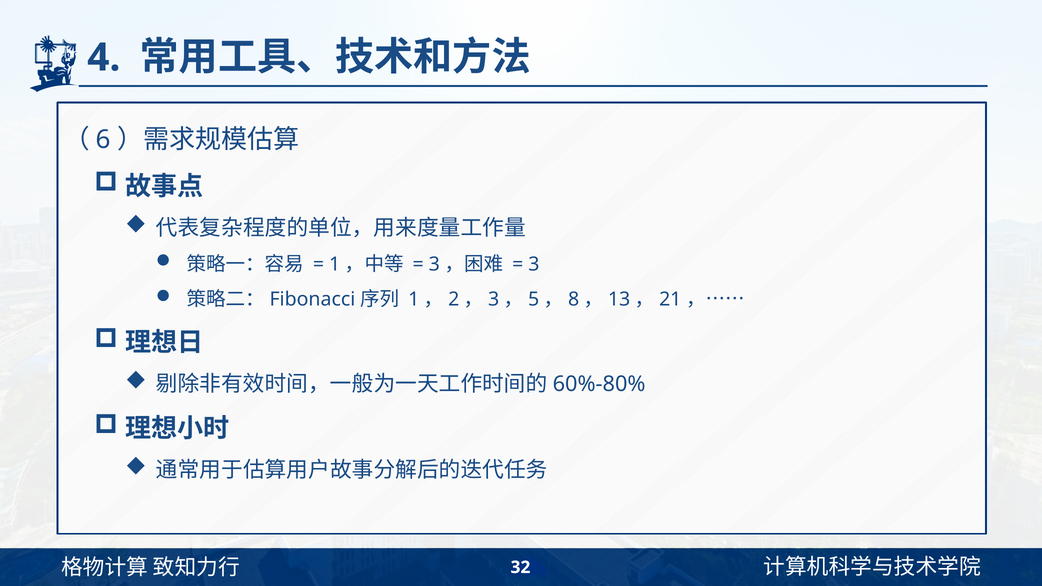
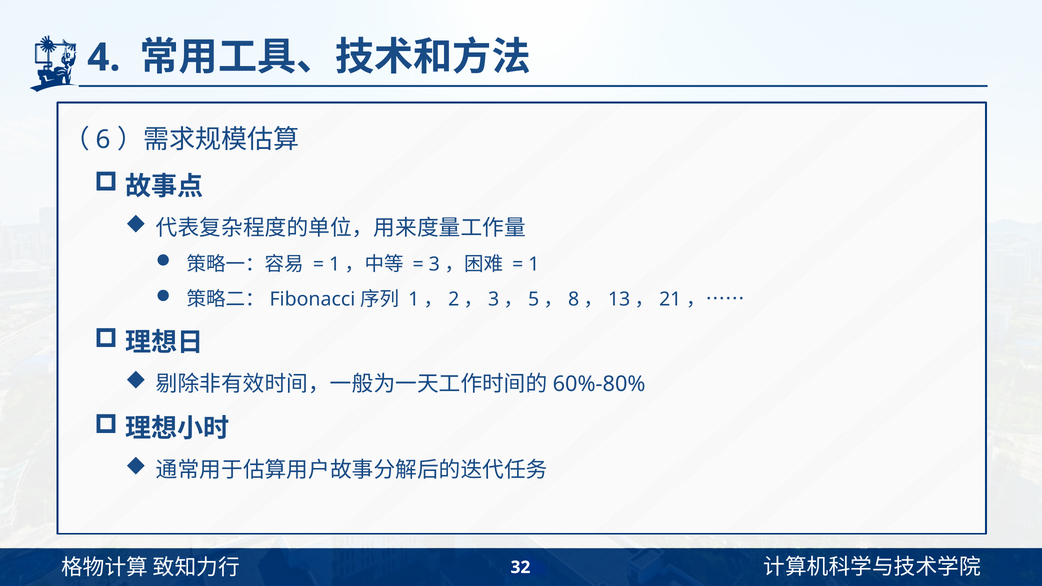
3: 3 -> 1 (534, 264)
